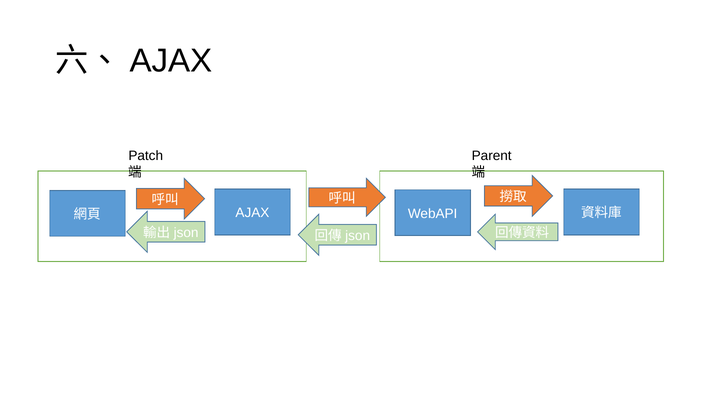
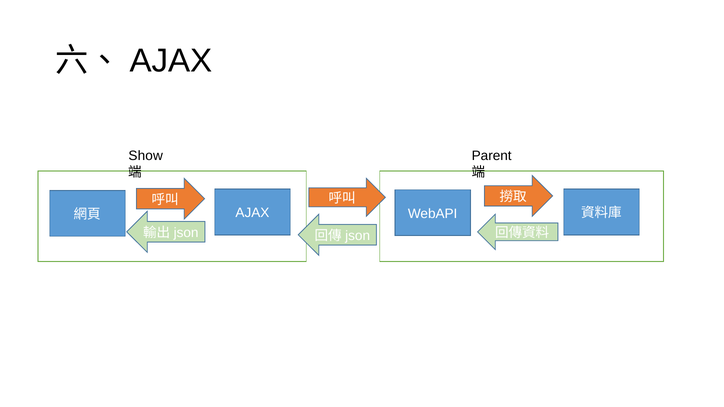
Patch: Patch -> Show (146, 156)
